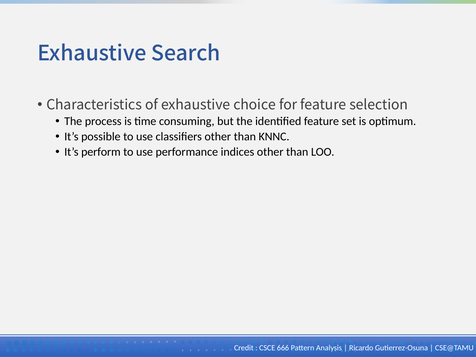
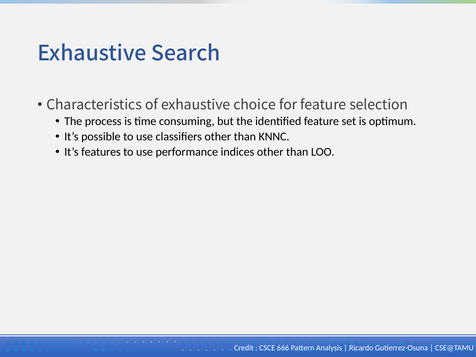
perform: perform -> features (101, 152)
